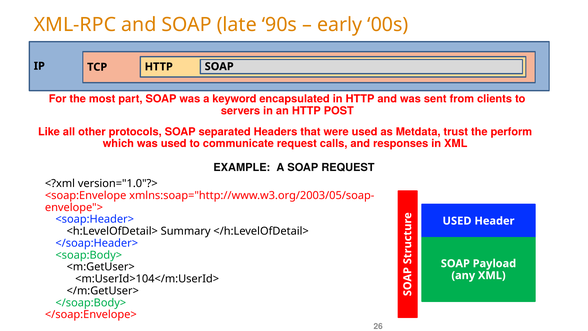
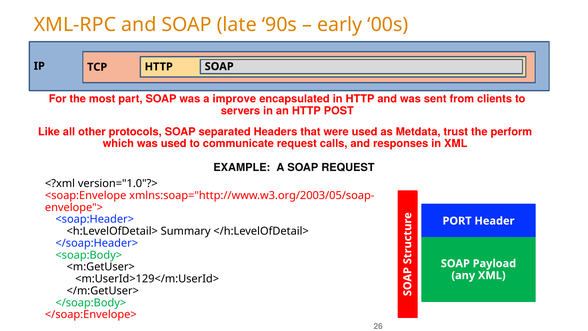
keyword: keyword -> improve (234, 99)
USED: USED -> PORT (457, 221)
<m:UserId>104</m:UserId>: <m:UserId>104</m:UserId> -> <m:UserId>129</m:UserId> (147, 279)
